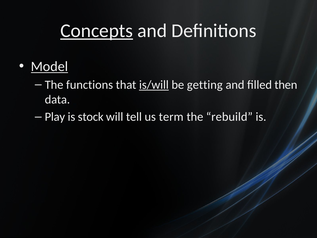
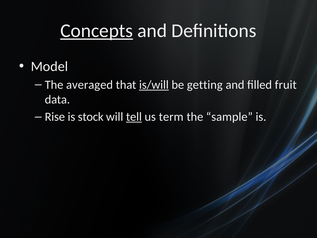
Model underline: present -> none (49, 67)
functions: functions -> averaged (90, 85)
then: then -> fruit (286, 85)
Play: Play -> Rise (55, 117)
tell underline: none -> present (134, 117)
rebuild: rebuild -> sample (229, 117)
